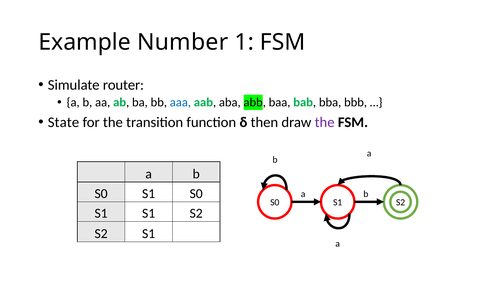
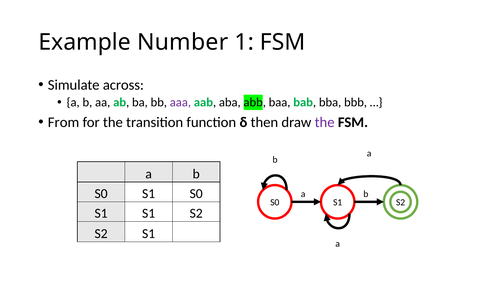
router: router -> across (123, 85)
aaa colour: blue -> purple (180, 102)
State: State -> From (64, 122)
